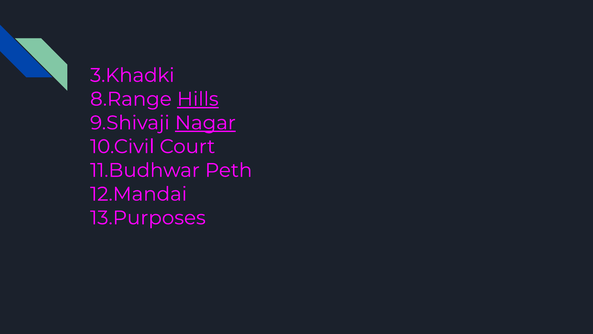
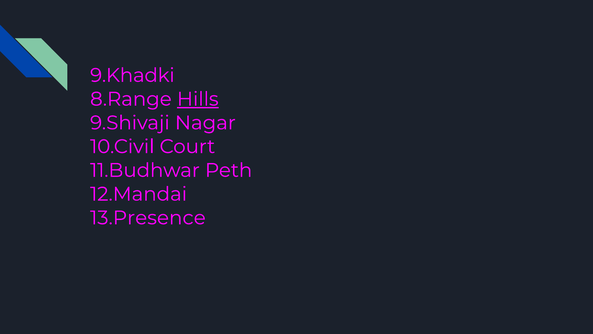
3.Khadki: 3.Khadki -> 9.Khadki (132, 75)
Nagar underline: present -> none (205, 123)
13.Purposes: 13.Purposes -> 13.Presence (148, 218)
